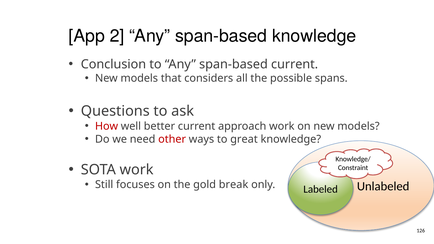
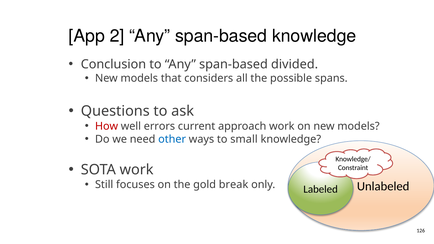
span-based current: current -> divided (295, 64)
better: better -> errors (159, 126)
other colour: red -> blue (172, 139)
great: great -> small (244, 139)
